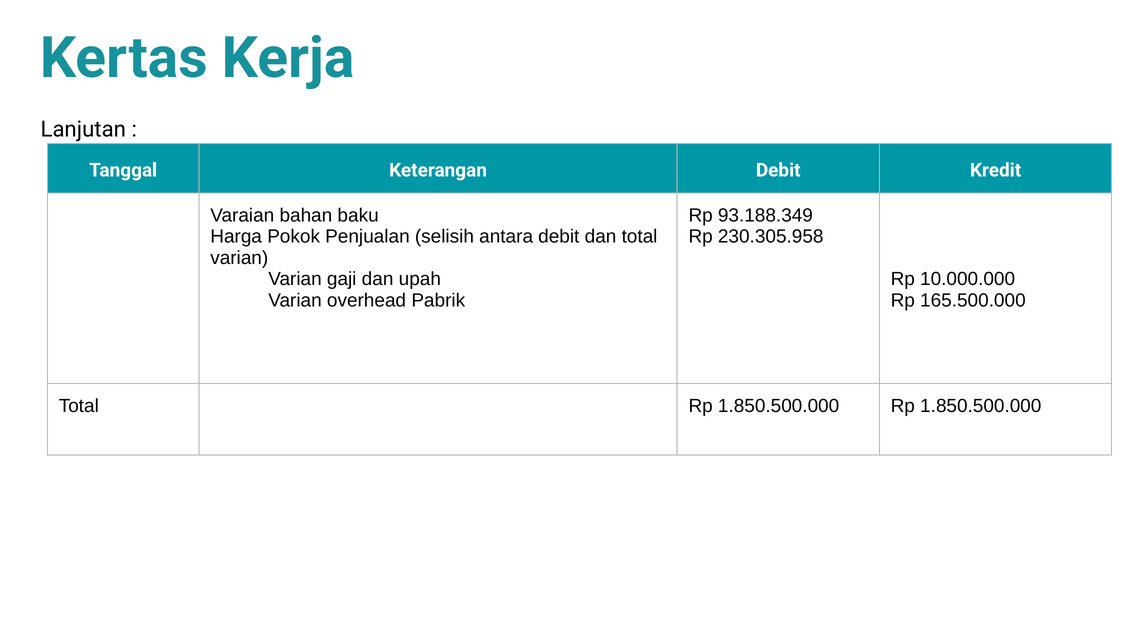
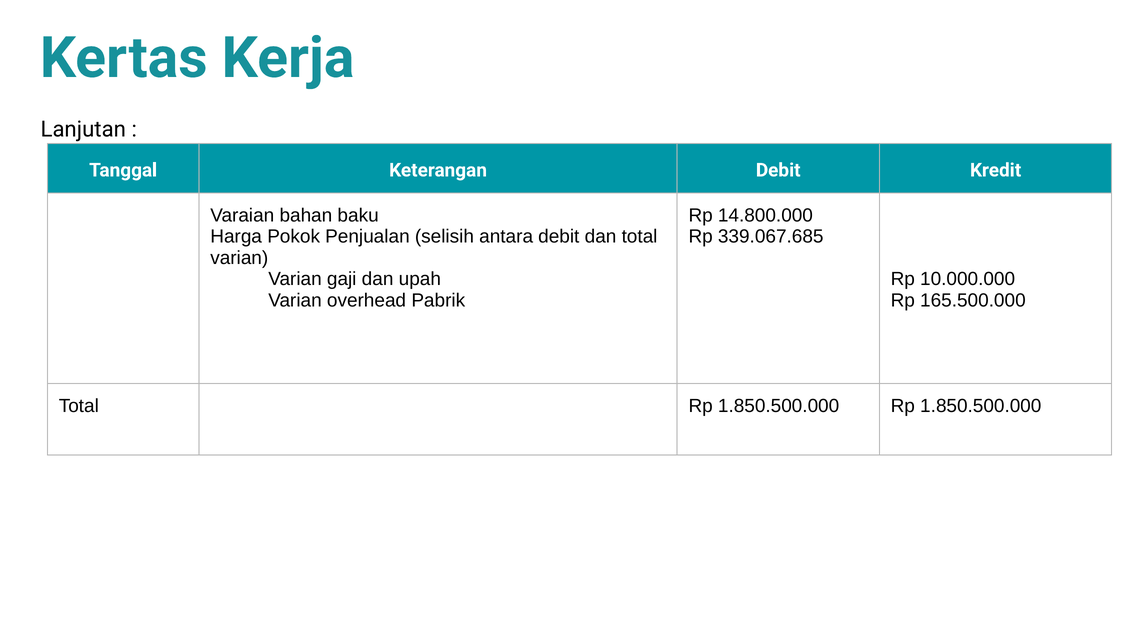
93.188.349: 93.188.349 -> 14.800.000 (765, 215)
230.305.958: 230.305.958 -> 339.067.685 (771, 237)
